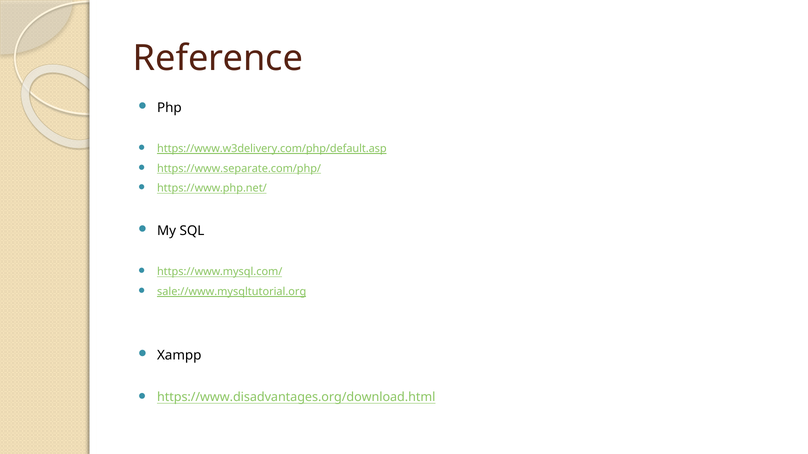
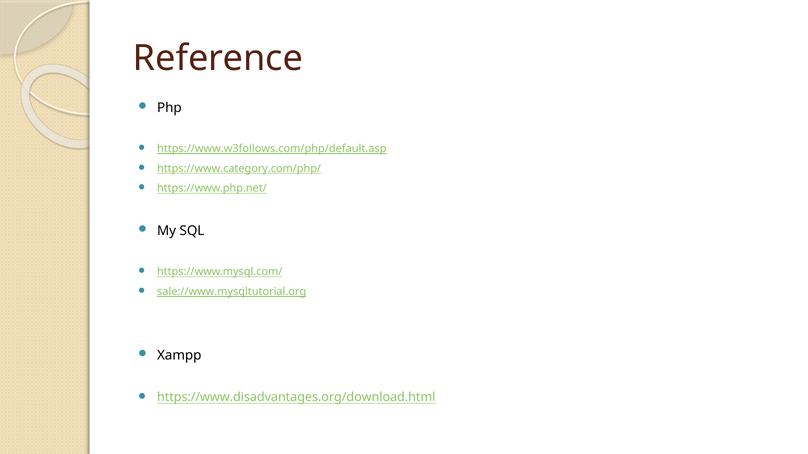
https://www.w3delivery.com/php/default.asp: https://www.w3delivery.com/php/default.asp -> https://www.w3follows.com/php/default.asp (272, 149)
https://www.separate.com/php/: https://www.separate.com/php/ -> https://www.category.com/php/ (239, 169)
